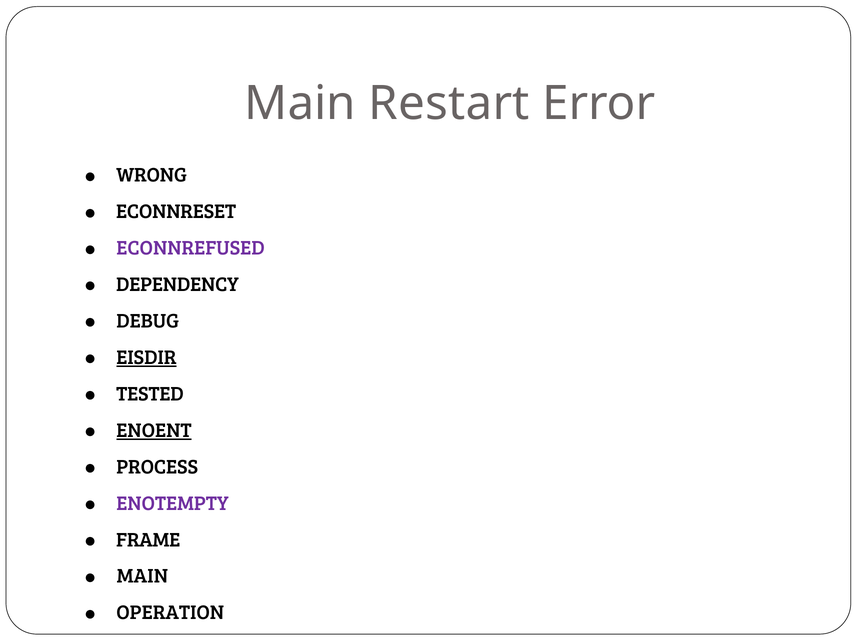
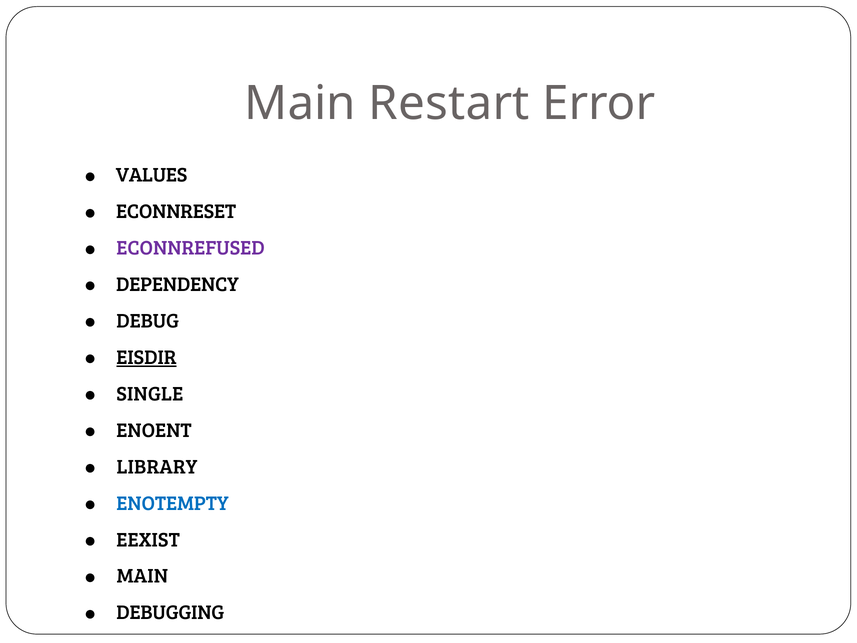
WRONG: WRONG -> VALUES (152, 175)
TESTED: TESTED -> SINGLE (150, 394)
ENOENT underline: present -> none (154, 430)
PROCESS: PROCESS -> LIBRARY (157, 467)
ENOTEMPTY colour: purple -> blue (172, 503)
FRAME: FRAME -> EEXIST (148, 540)
OPERATION: OPERATION -> DEBUGGING (170, 613)
